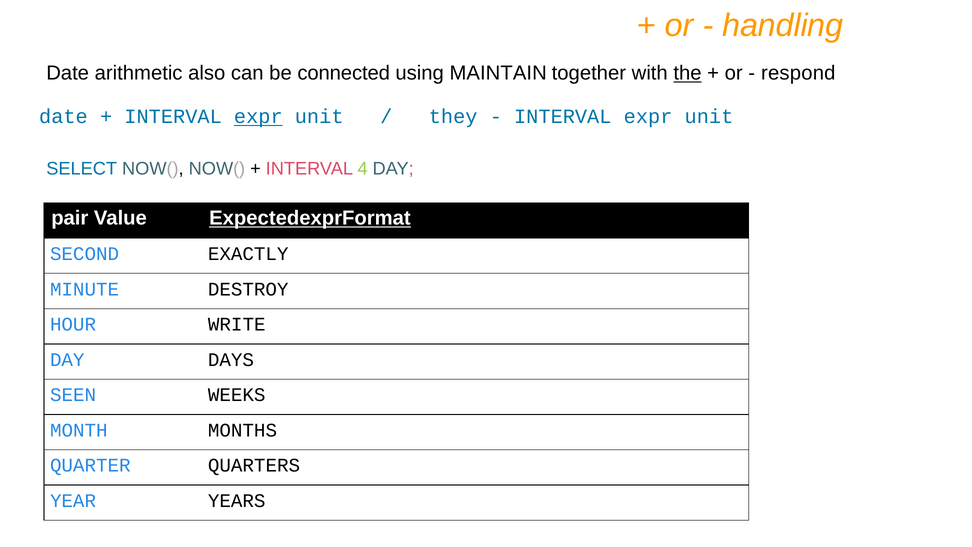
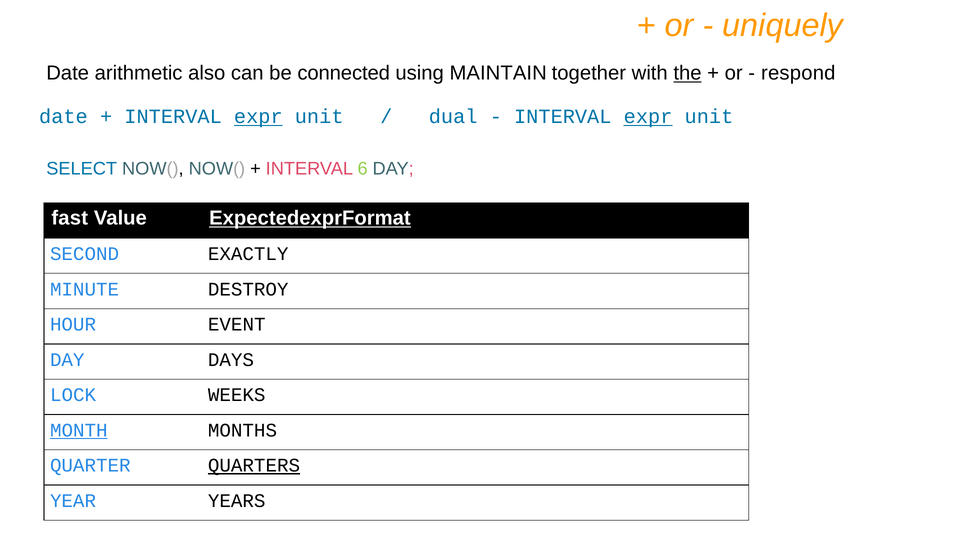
handling: handling -> uniquely (783, 25)
they: they -> dual (453, 117)
expr underline: none -> present (648, 117)
4: 4 -> 6 (363, 168)
pair: pair -> fast (70, 218)
WRITE: WRITE -> EVENT (237, 324)
SEEN: SEEN -> LOCK (73, 395)
MONTH underline: none -> present (79, 430)
QUARTERS underline: none -> present (254, 465)
